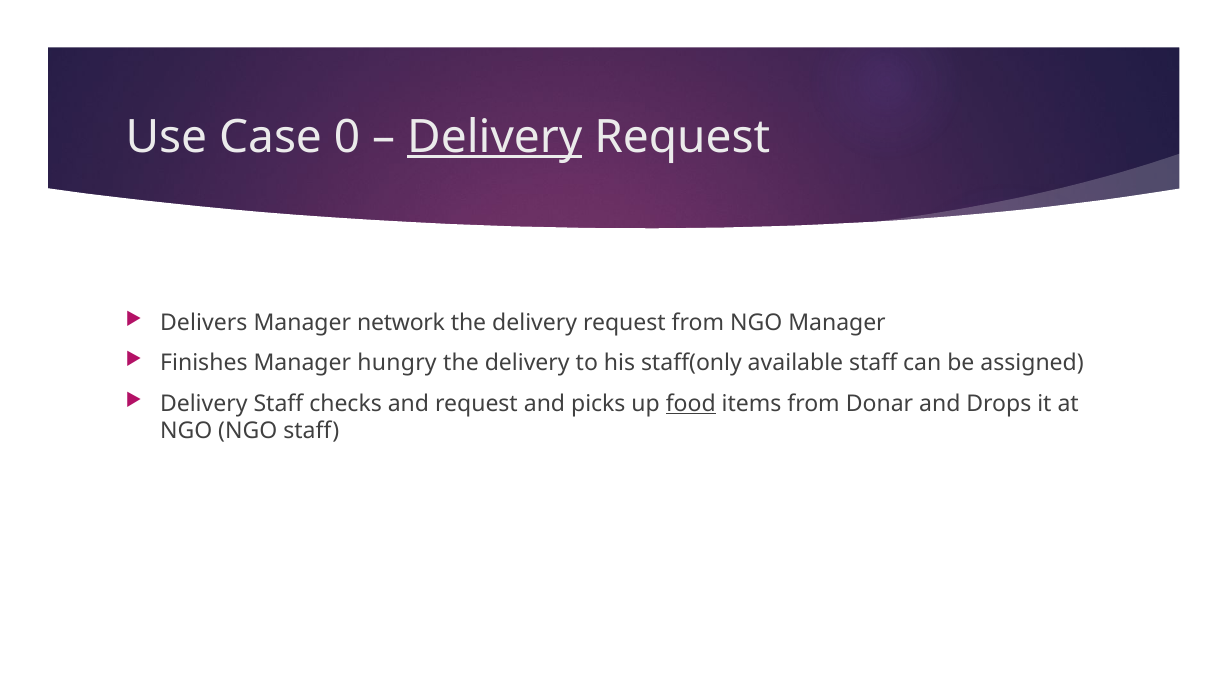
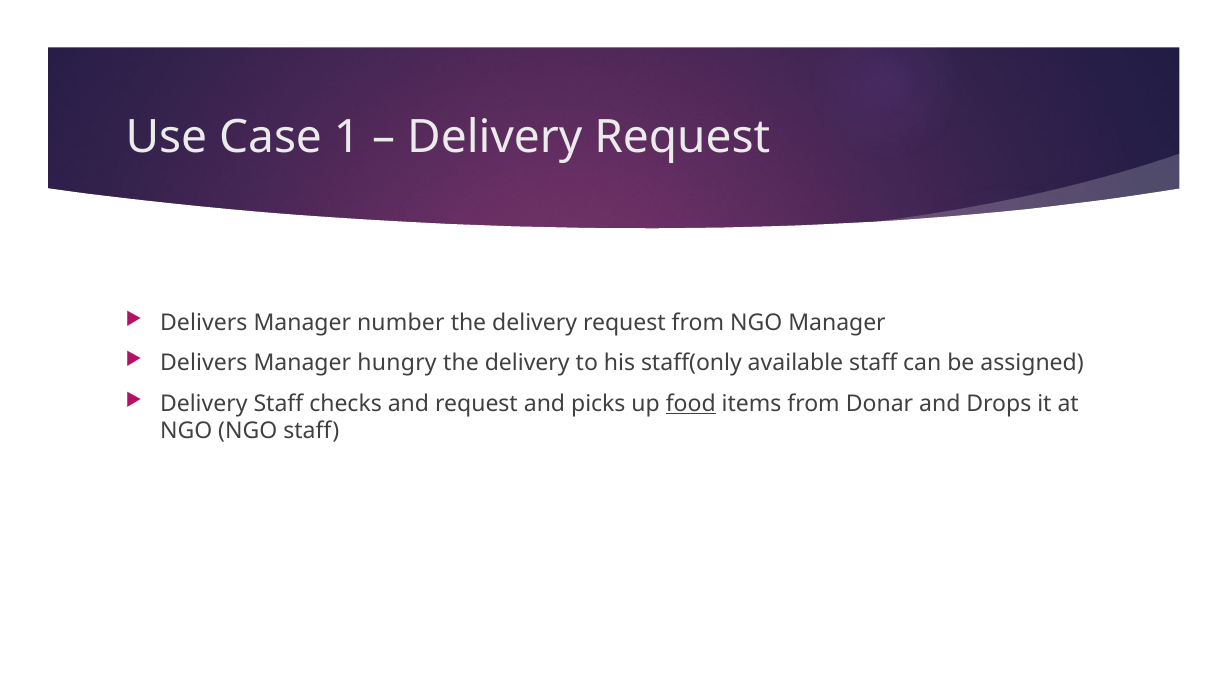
0: 0 -> 1 (347, 137)
Delivery underline: present -> none (495, 137)
network: network -> number (401, 323)
Finishes: Finishes -> Delivers (204, 363)
